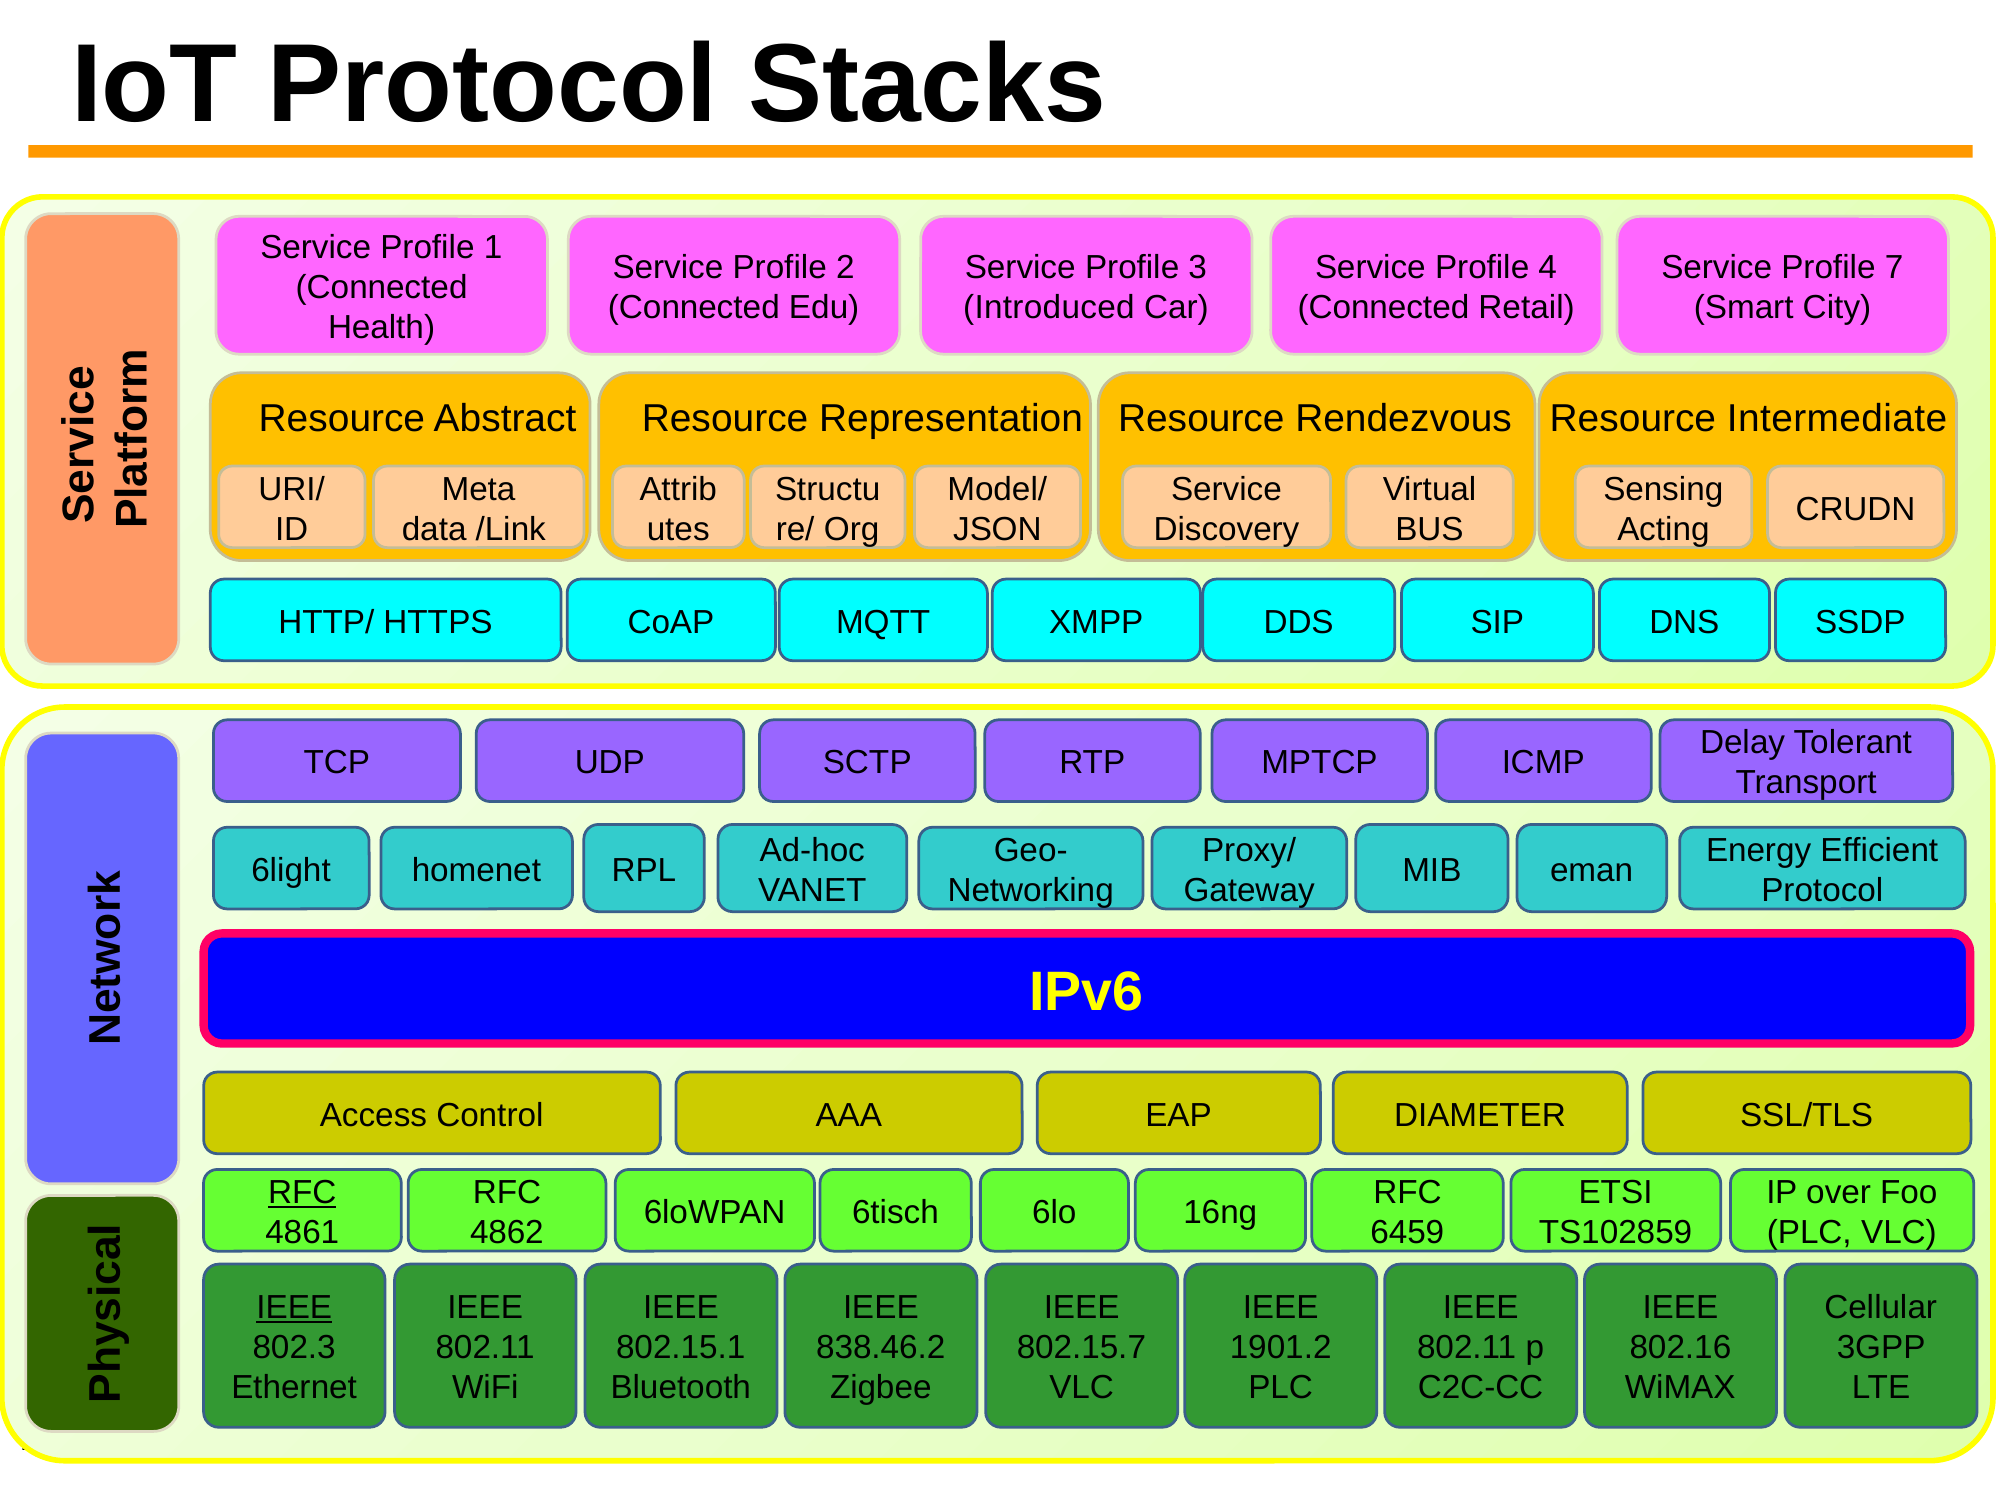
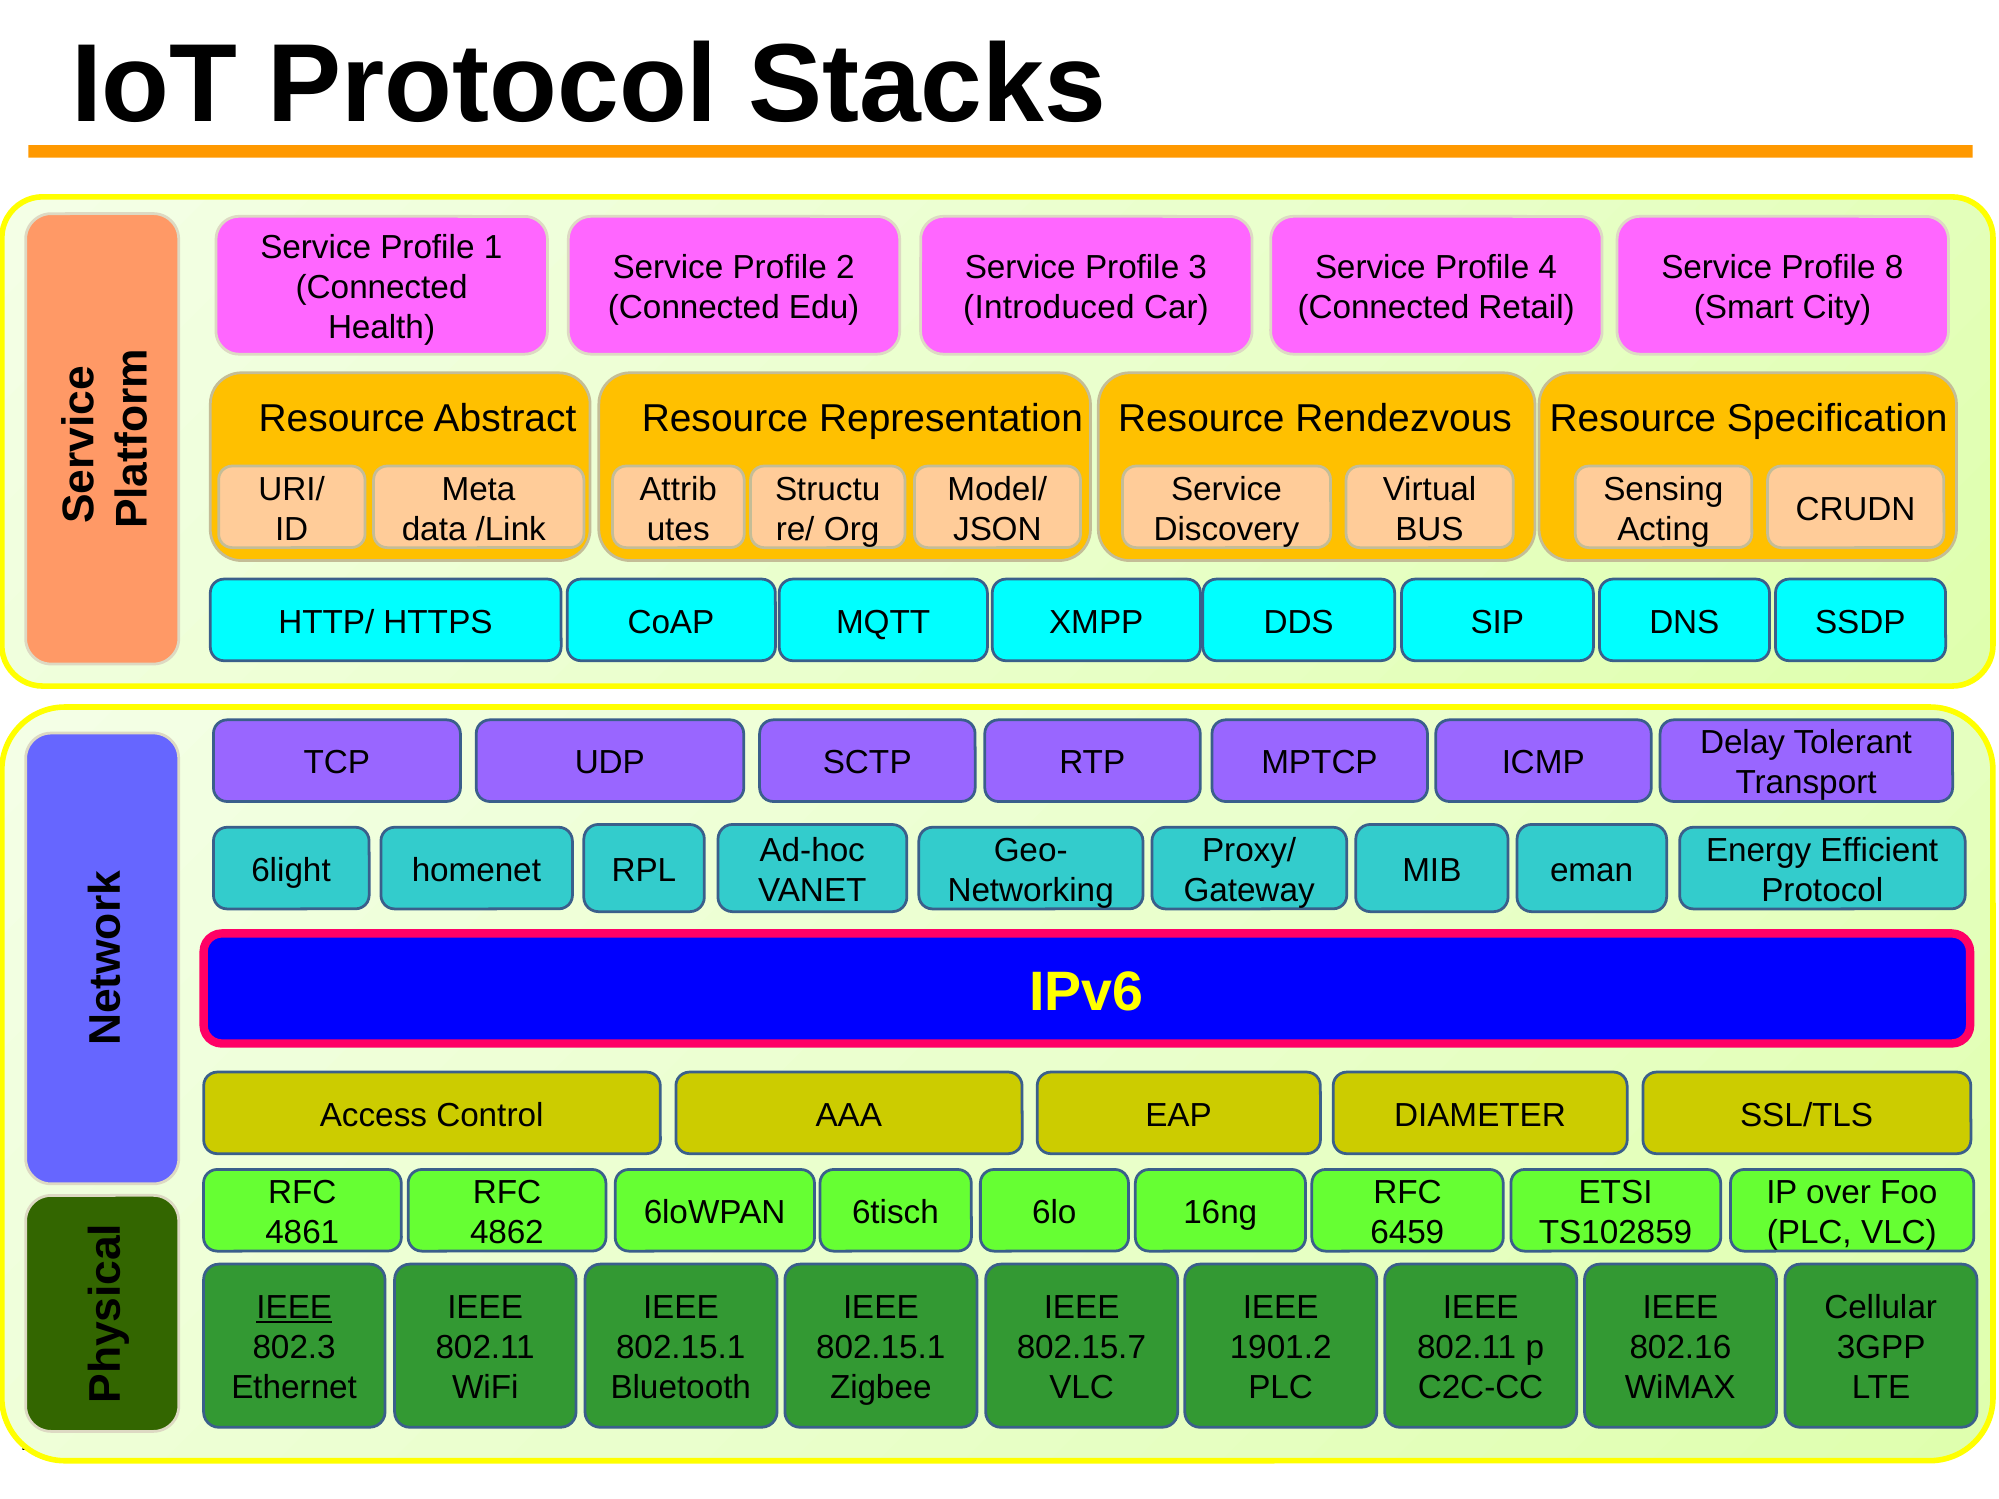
7: 7 -> 8 (1894, 268)
Intermediate: Intermediate -> Specification (1837, 419)
RFC underline: present -> none (302, 1193)
838.46.2: 838.46.2 -> 802.15.1 (881, 1348)
